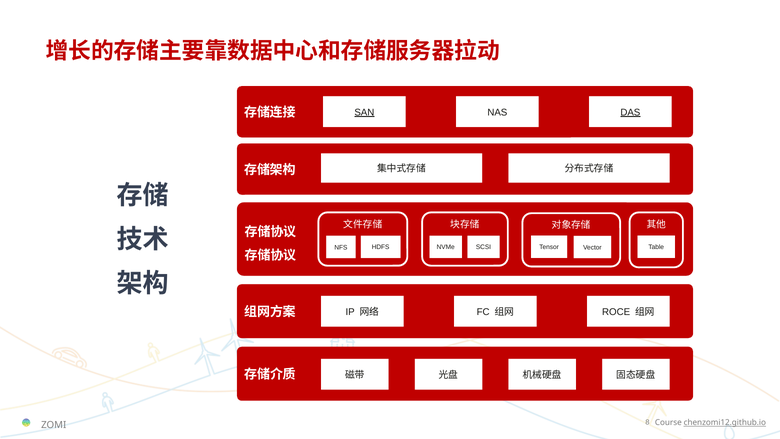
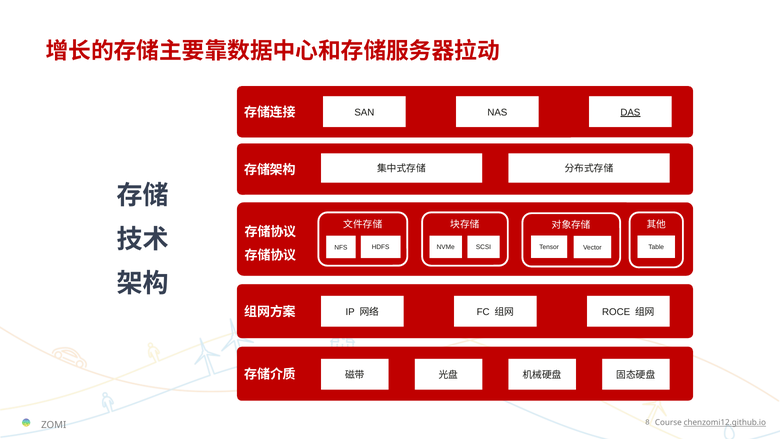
SAN underline: present -> none (364, 112)
